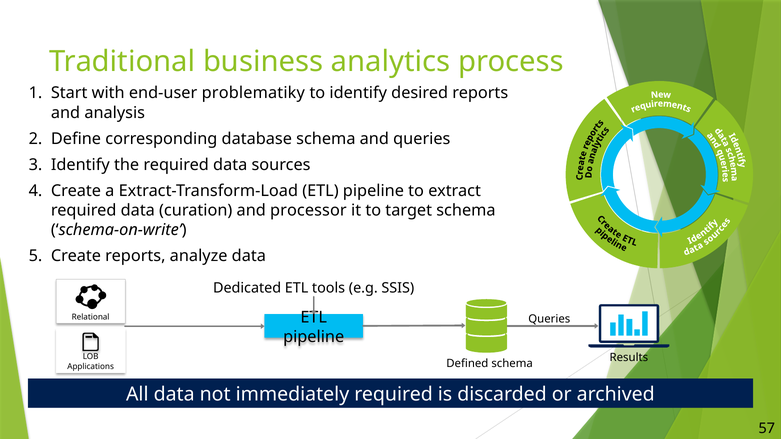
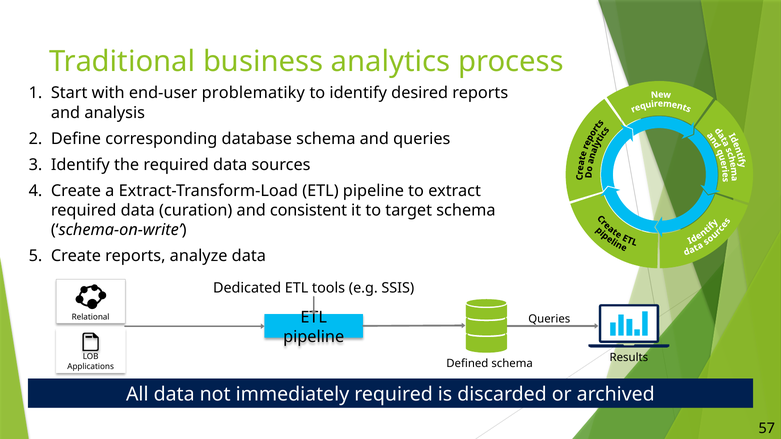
processor: processor -> consistent (309, 210)
